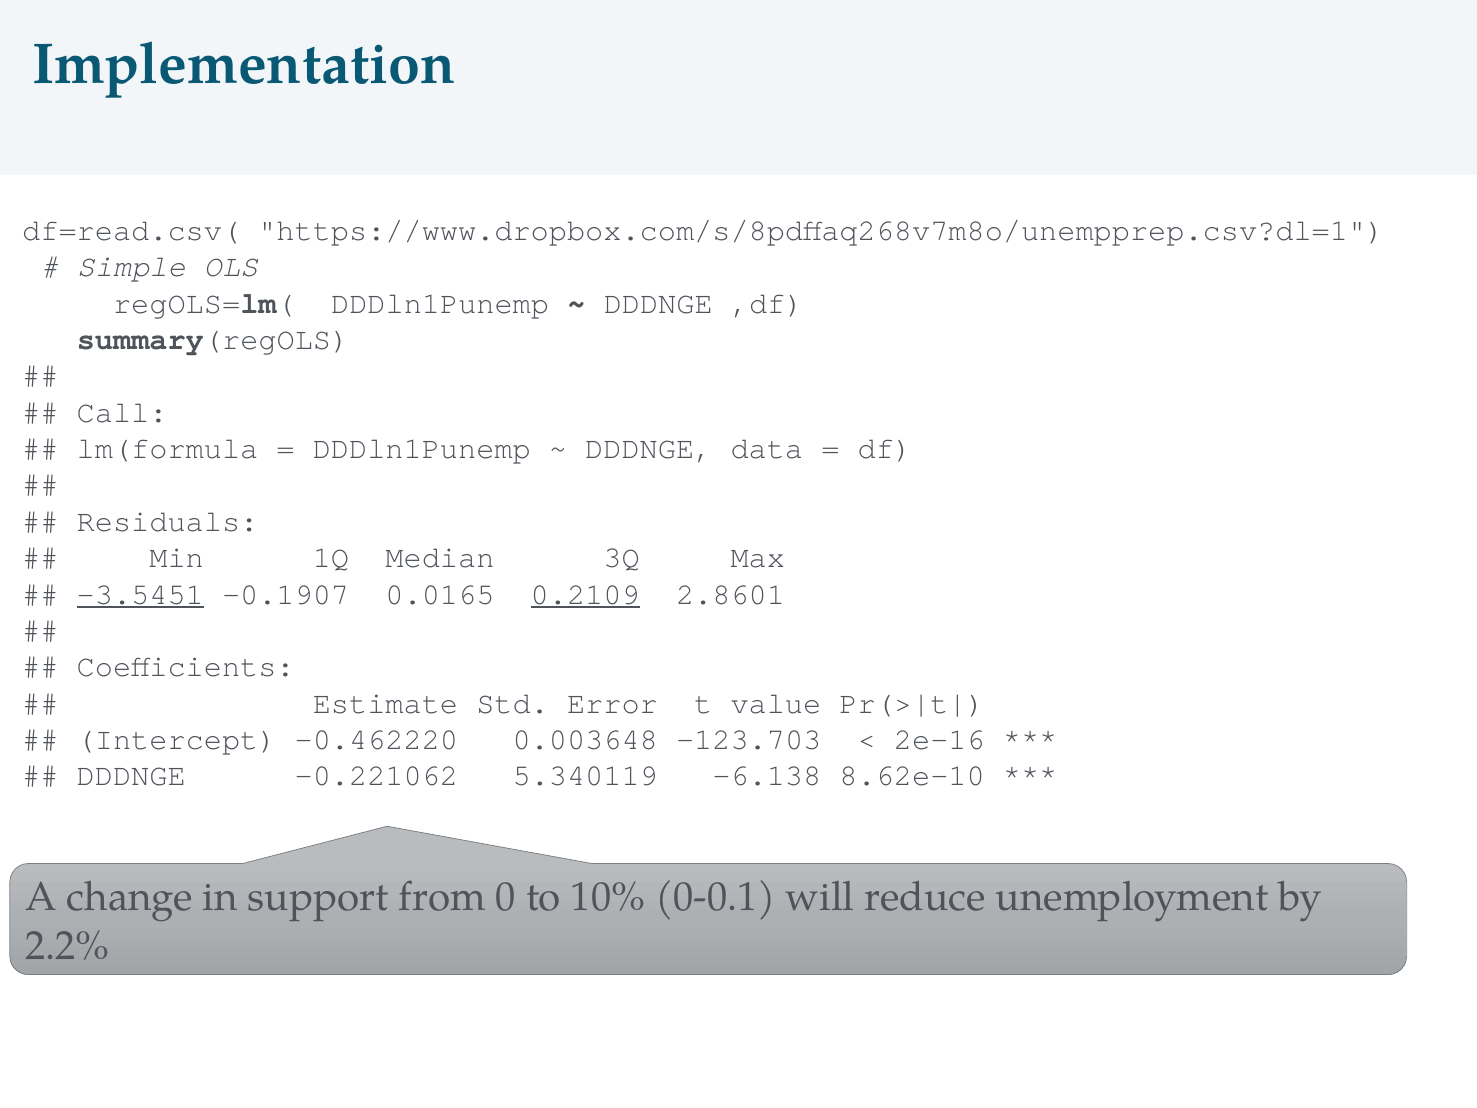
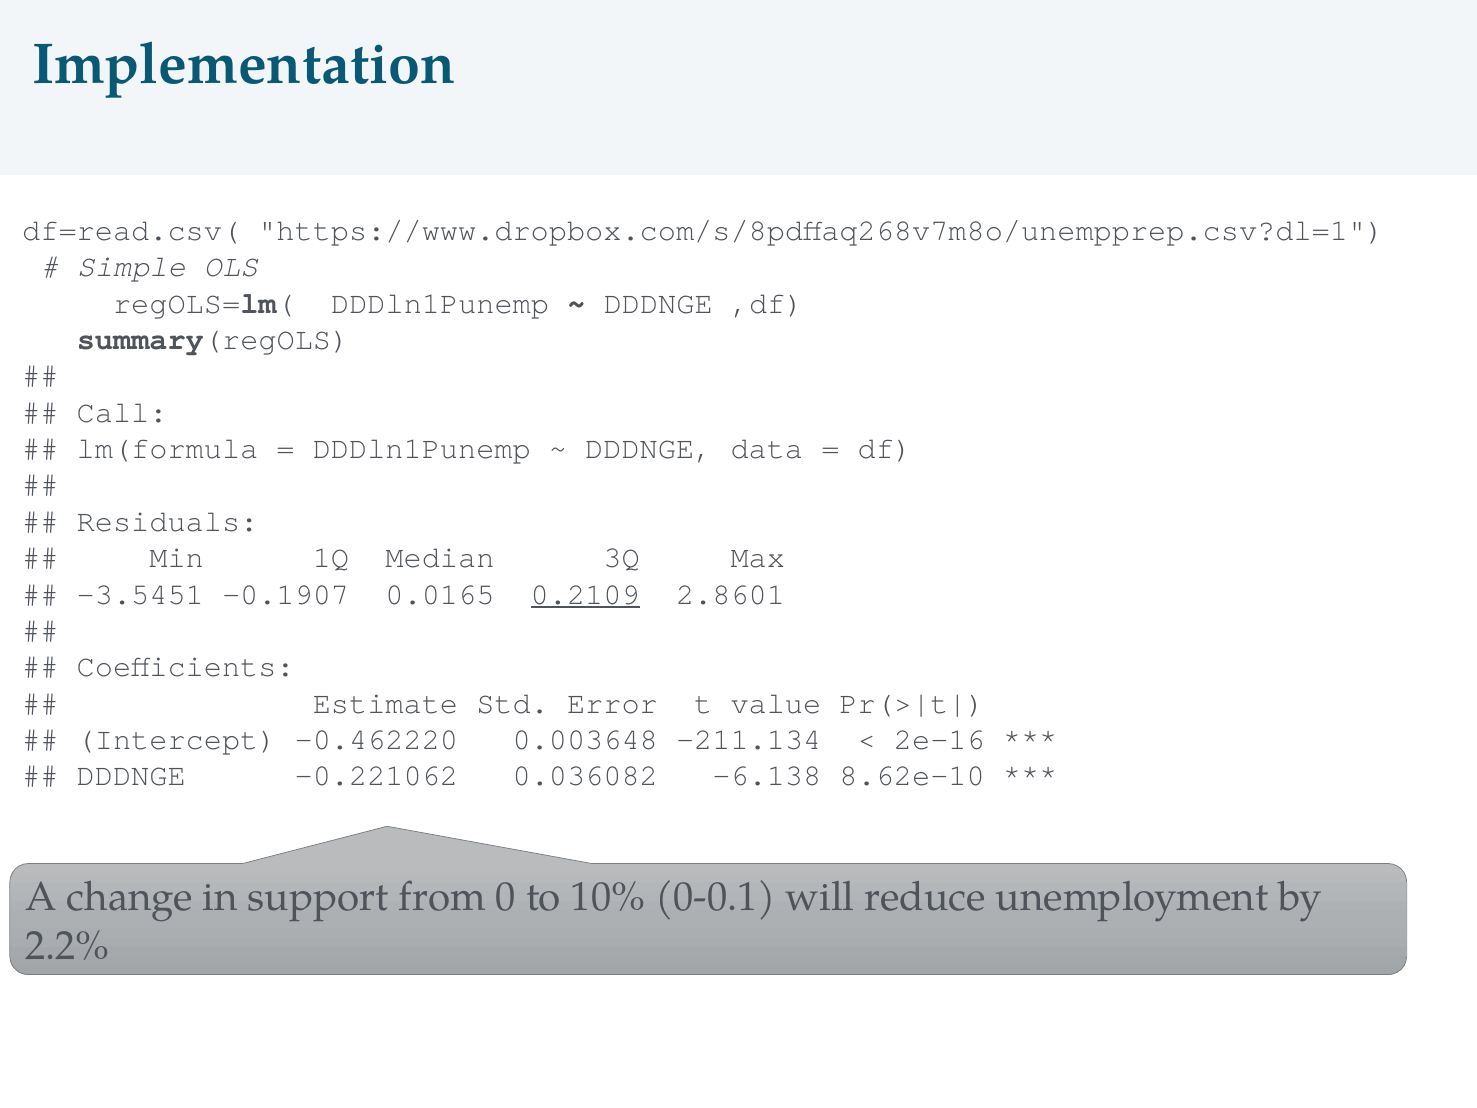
-3.5451 underline: present -> none (140, 594)
-123.703: -123.703 -> -211.134 (749, 739)
5.340119: 5.340119 -> 0.036082 (585, 775)
